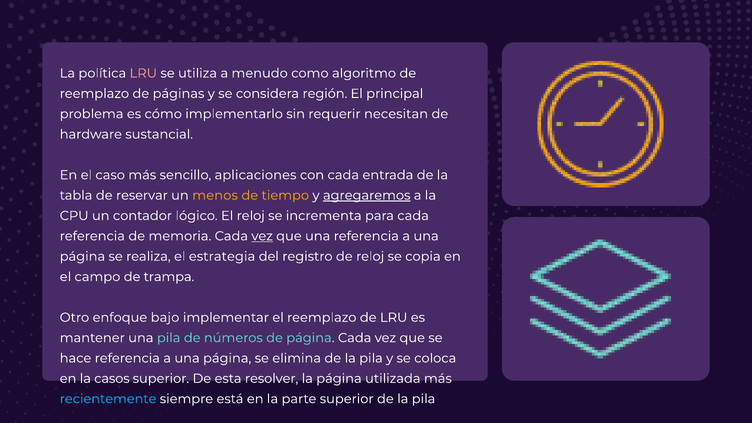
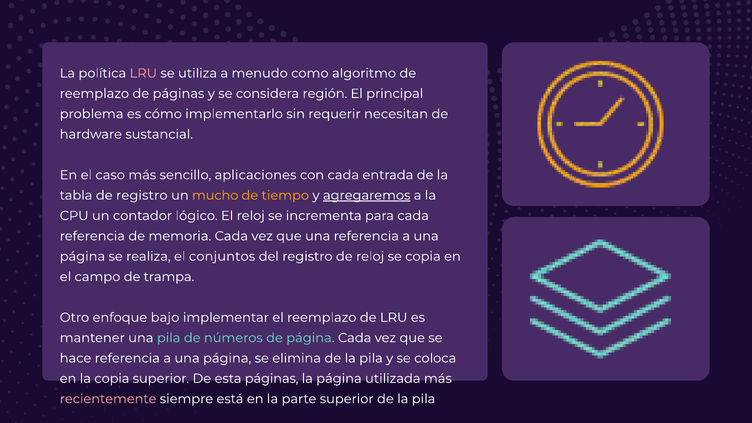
de reservar: reservar -> registro (142, 195)
menos: menos -> mucho (215, 195)
vez underline: present -> none (262, 236)
estrategia: estrategia -> conjuntos (222, 256)
la casos: casos -> copia (112, 379)
esta resolver: resolver -> páginas (272, 379)
recientemente colour: light blue -> pink (108, 399)
